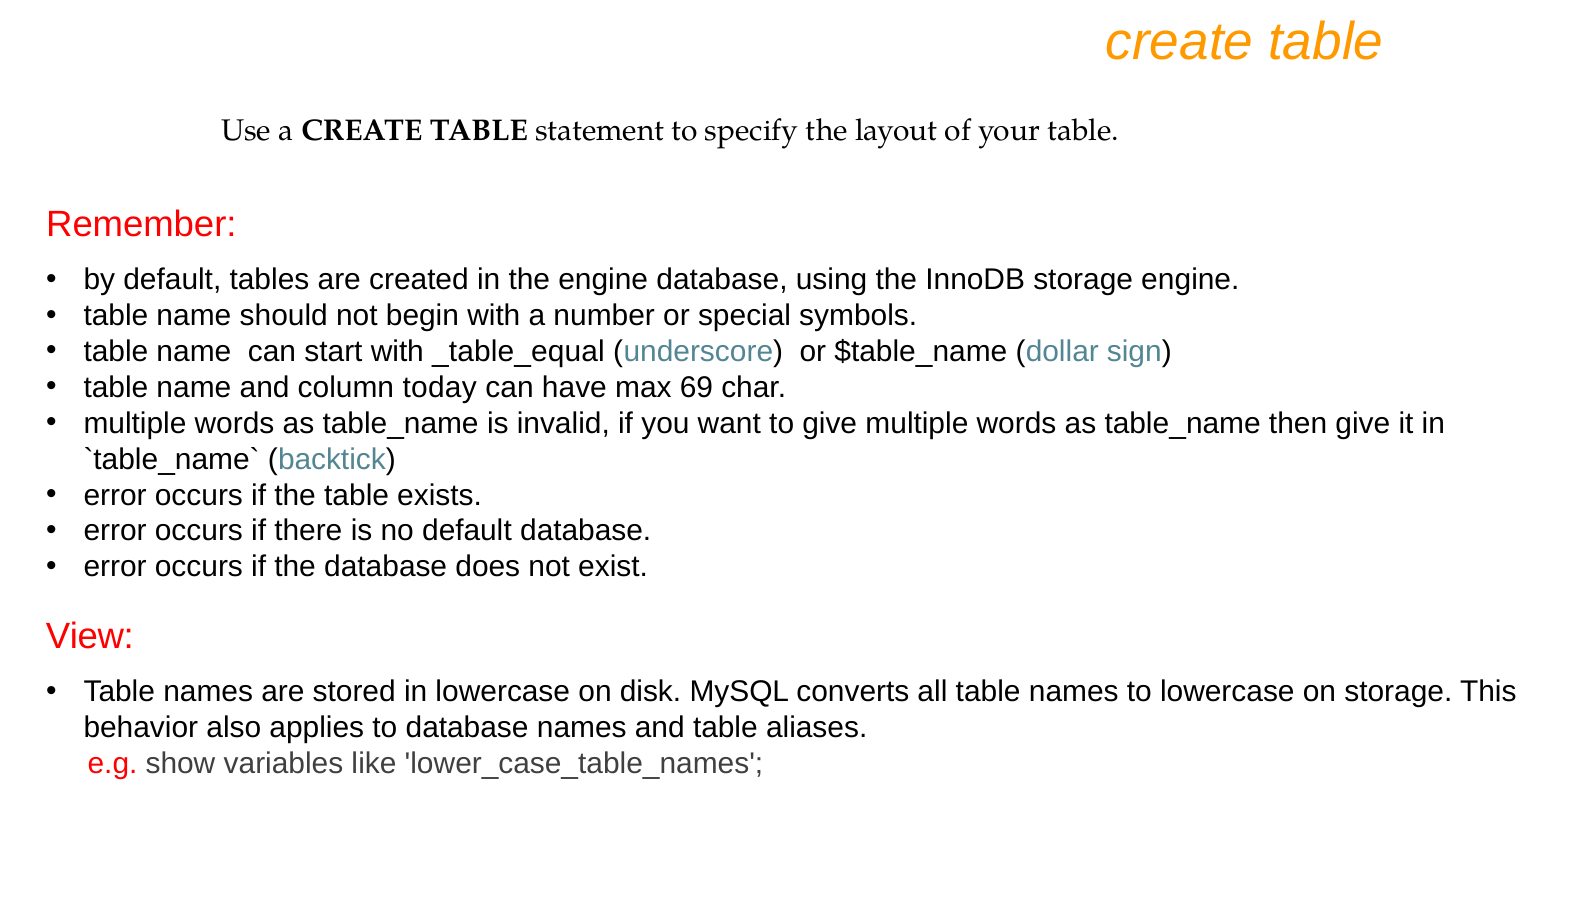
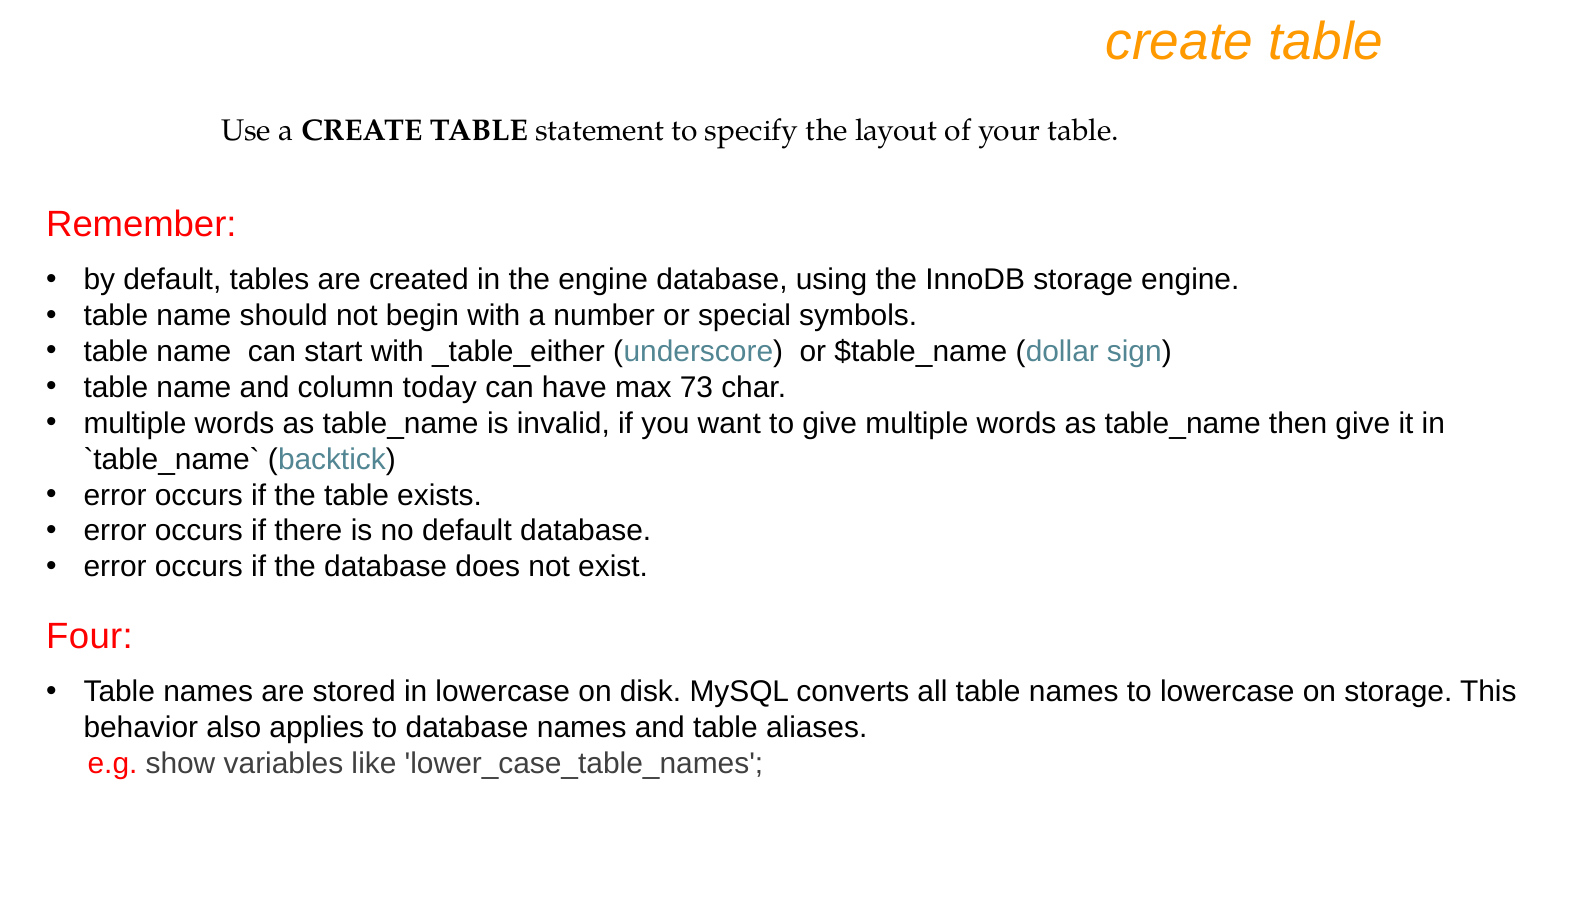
_table_equal: _table_equal -> _table_either (519, 352)
69: 69 -> 73 (696, 388)
View: View -> Four (90, 637)
